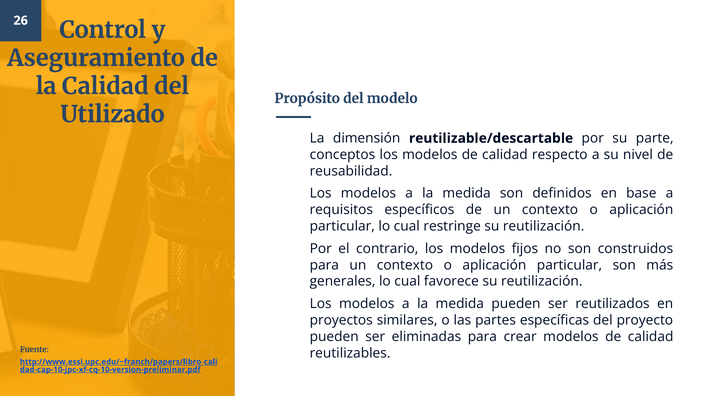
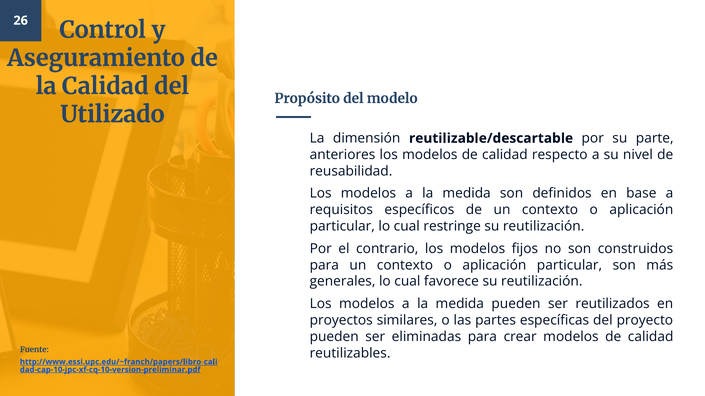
conceptos: conceptos -> anteriores (342, 155)
